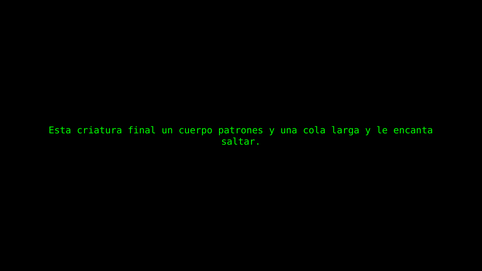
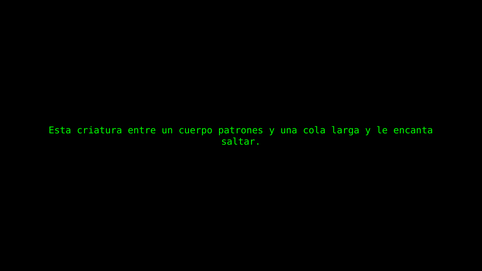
final: final -> entre (142, 131)
